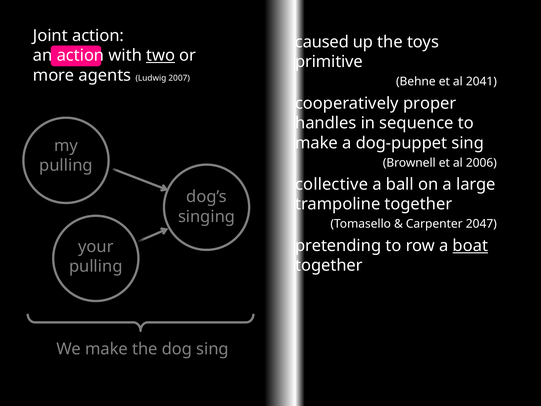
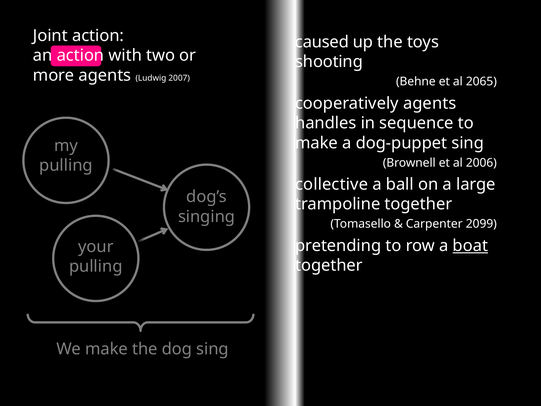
two underline: present -> none (161, 55)
primitive: primitive -> shooting (329, 62)
2041: 2041 -> 2065 (481, 82)
cooperatively proper: proper -> agents (430, 103)
2047: 2047 -> 2099 (481, 224)
